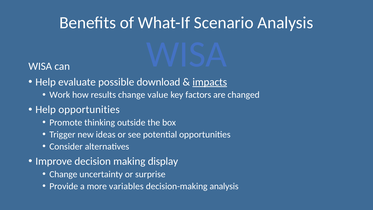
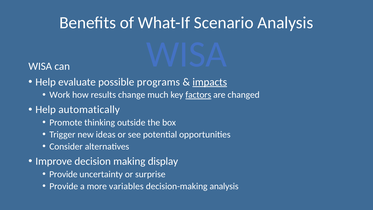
download: download -> programs (158, 82)
value: value -> much (158, 95)
factors underline: none -> present (198, 95)
Help opportunities: opportunities -> automatically (89, 110)
Change: Change -> Provide (63, 174)
